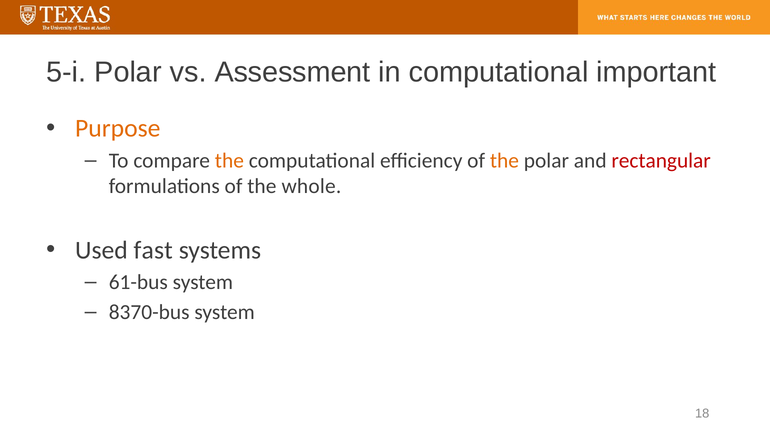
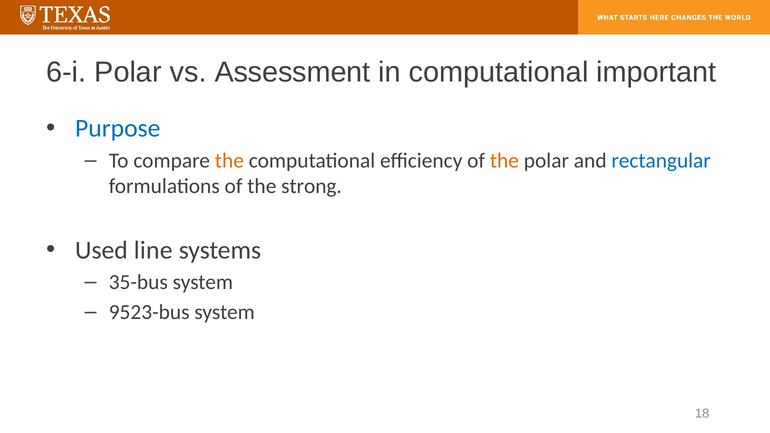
5-i: 5-i -> 6-i (66, 72)
Purpose colour: orange -> blue (118, 129)
rectangular colour: red -> blue (661, 161)
whole: whole -> strong (312, 186)
fast: fast -> line (153, 250)
61-bus: 61-bus -> 35-bus (138, 282)
8370-bus: 8370-bus -> 9523-bus (149, 312)
